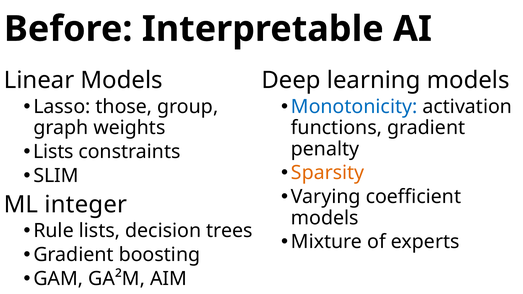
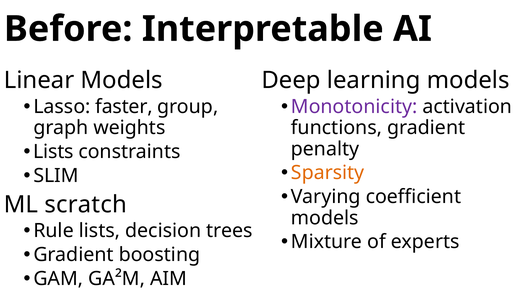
those: those -> faster (124, 107)
Monotonicity colour: blue -> purple (354, 107)
integer: integer -> scratch (86, 205)
